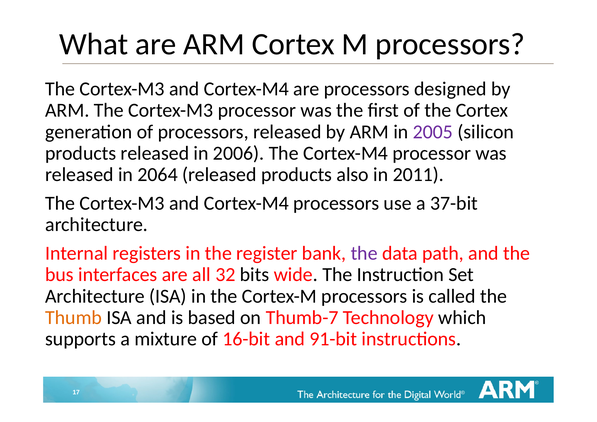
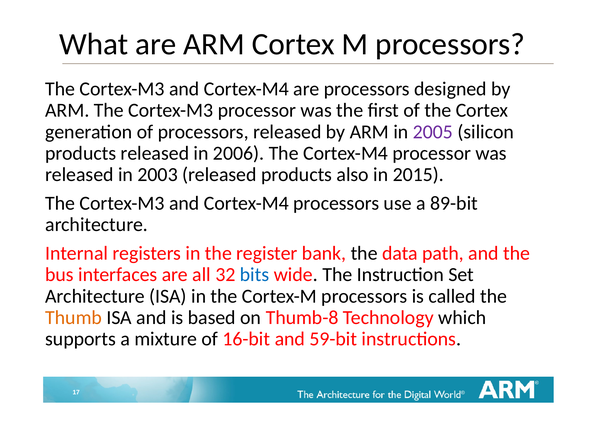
2064: 2064 -> 2003 (158, 175)
2011: 2011 -> 2015 (418, 175)
37-bit: 37-bit -> 89-bit (454, 203)
the colour: purple -> black (364, 253)
bits colour: black -> blue (255, 275)
Thumb-7: Thumb-7 -> Thumb-8 (302, 318)
91-bit: 91-bit -> 59-bit (333, 339)
